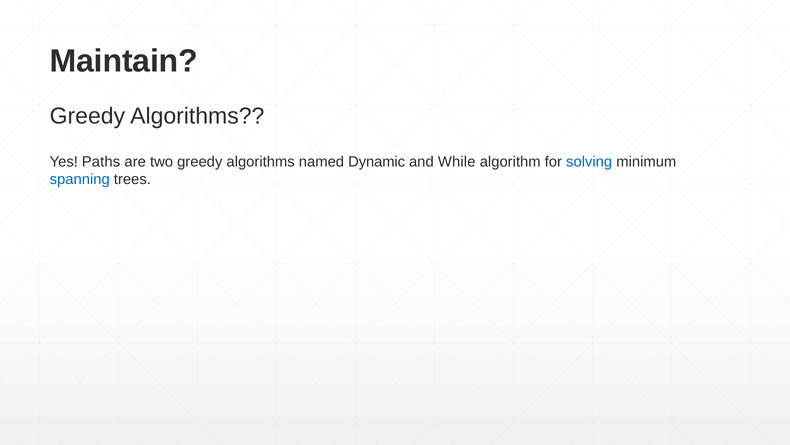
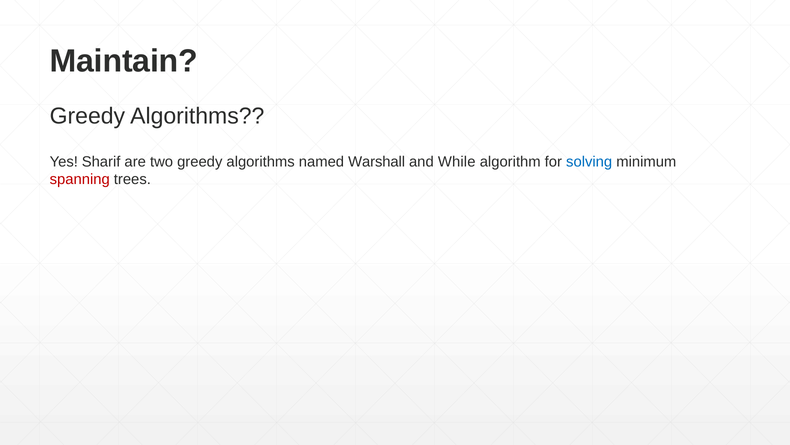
Paths: Paths -> Sharif (101, 161)
Dynamic: Dynamic -> Warshall (377, 161)
spanning colour: blue -> red (80, 179)
